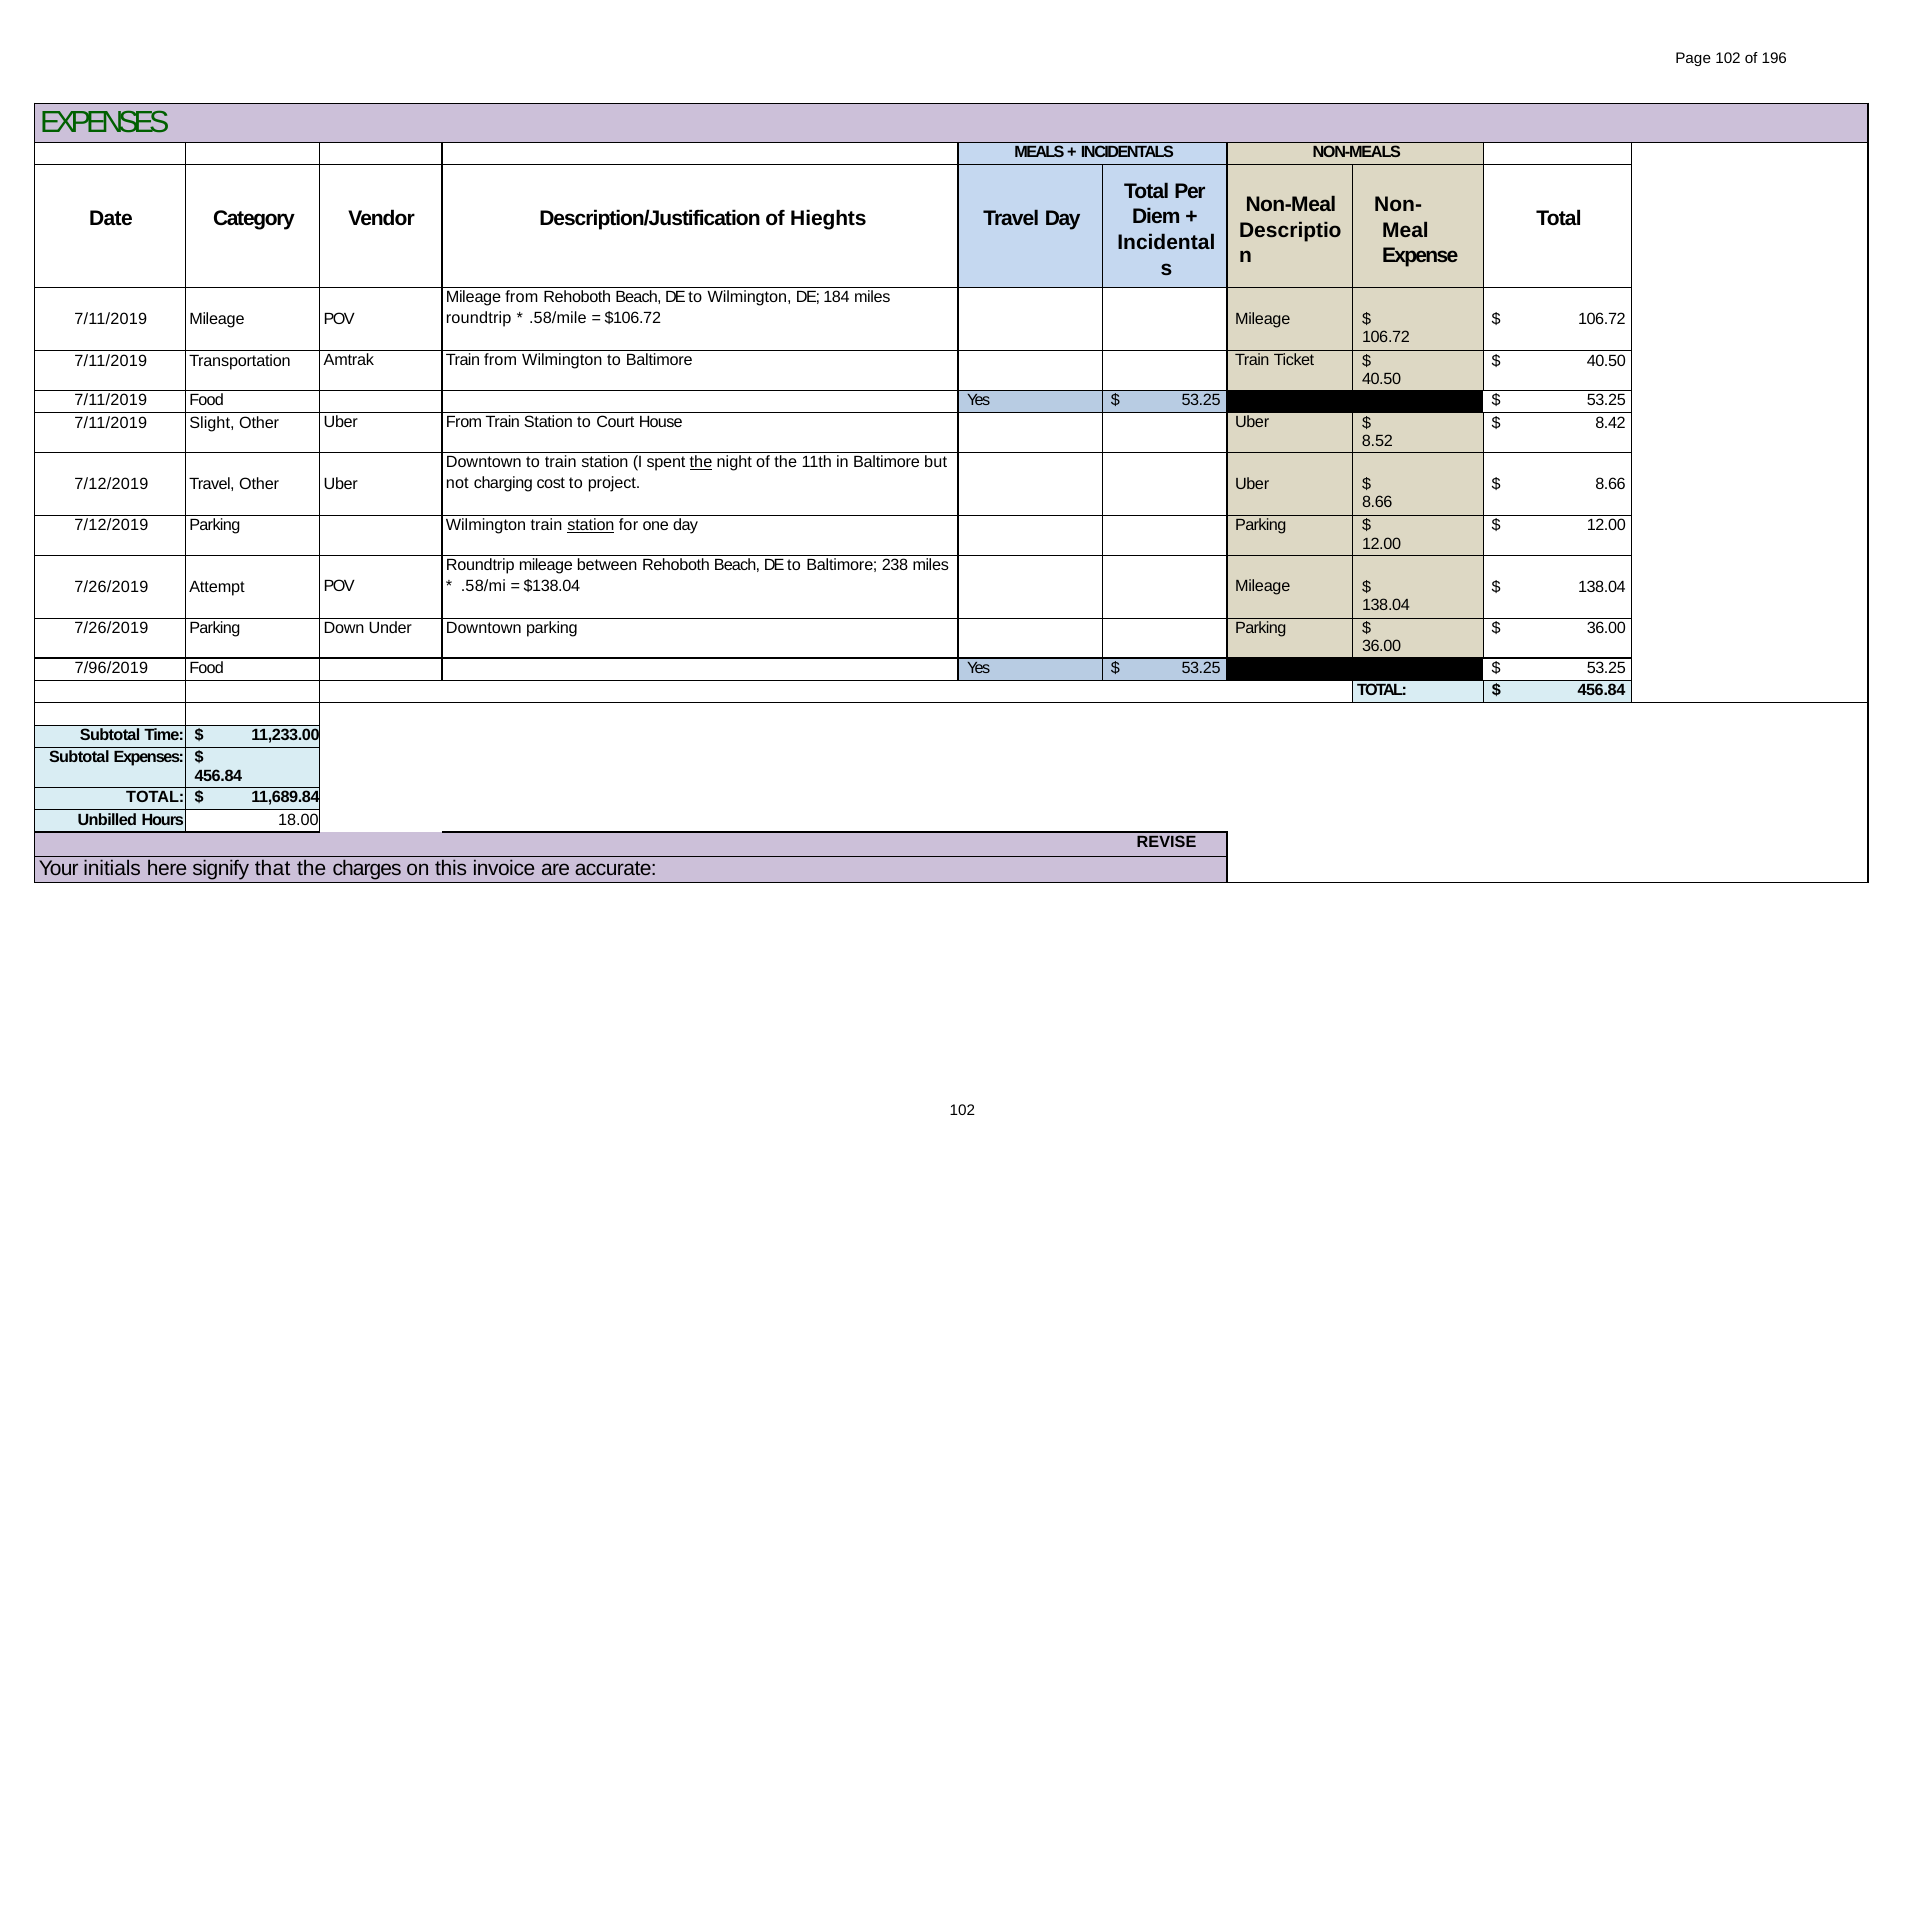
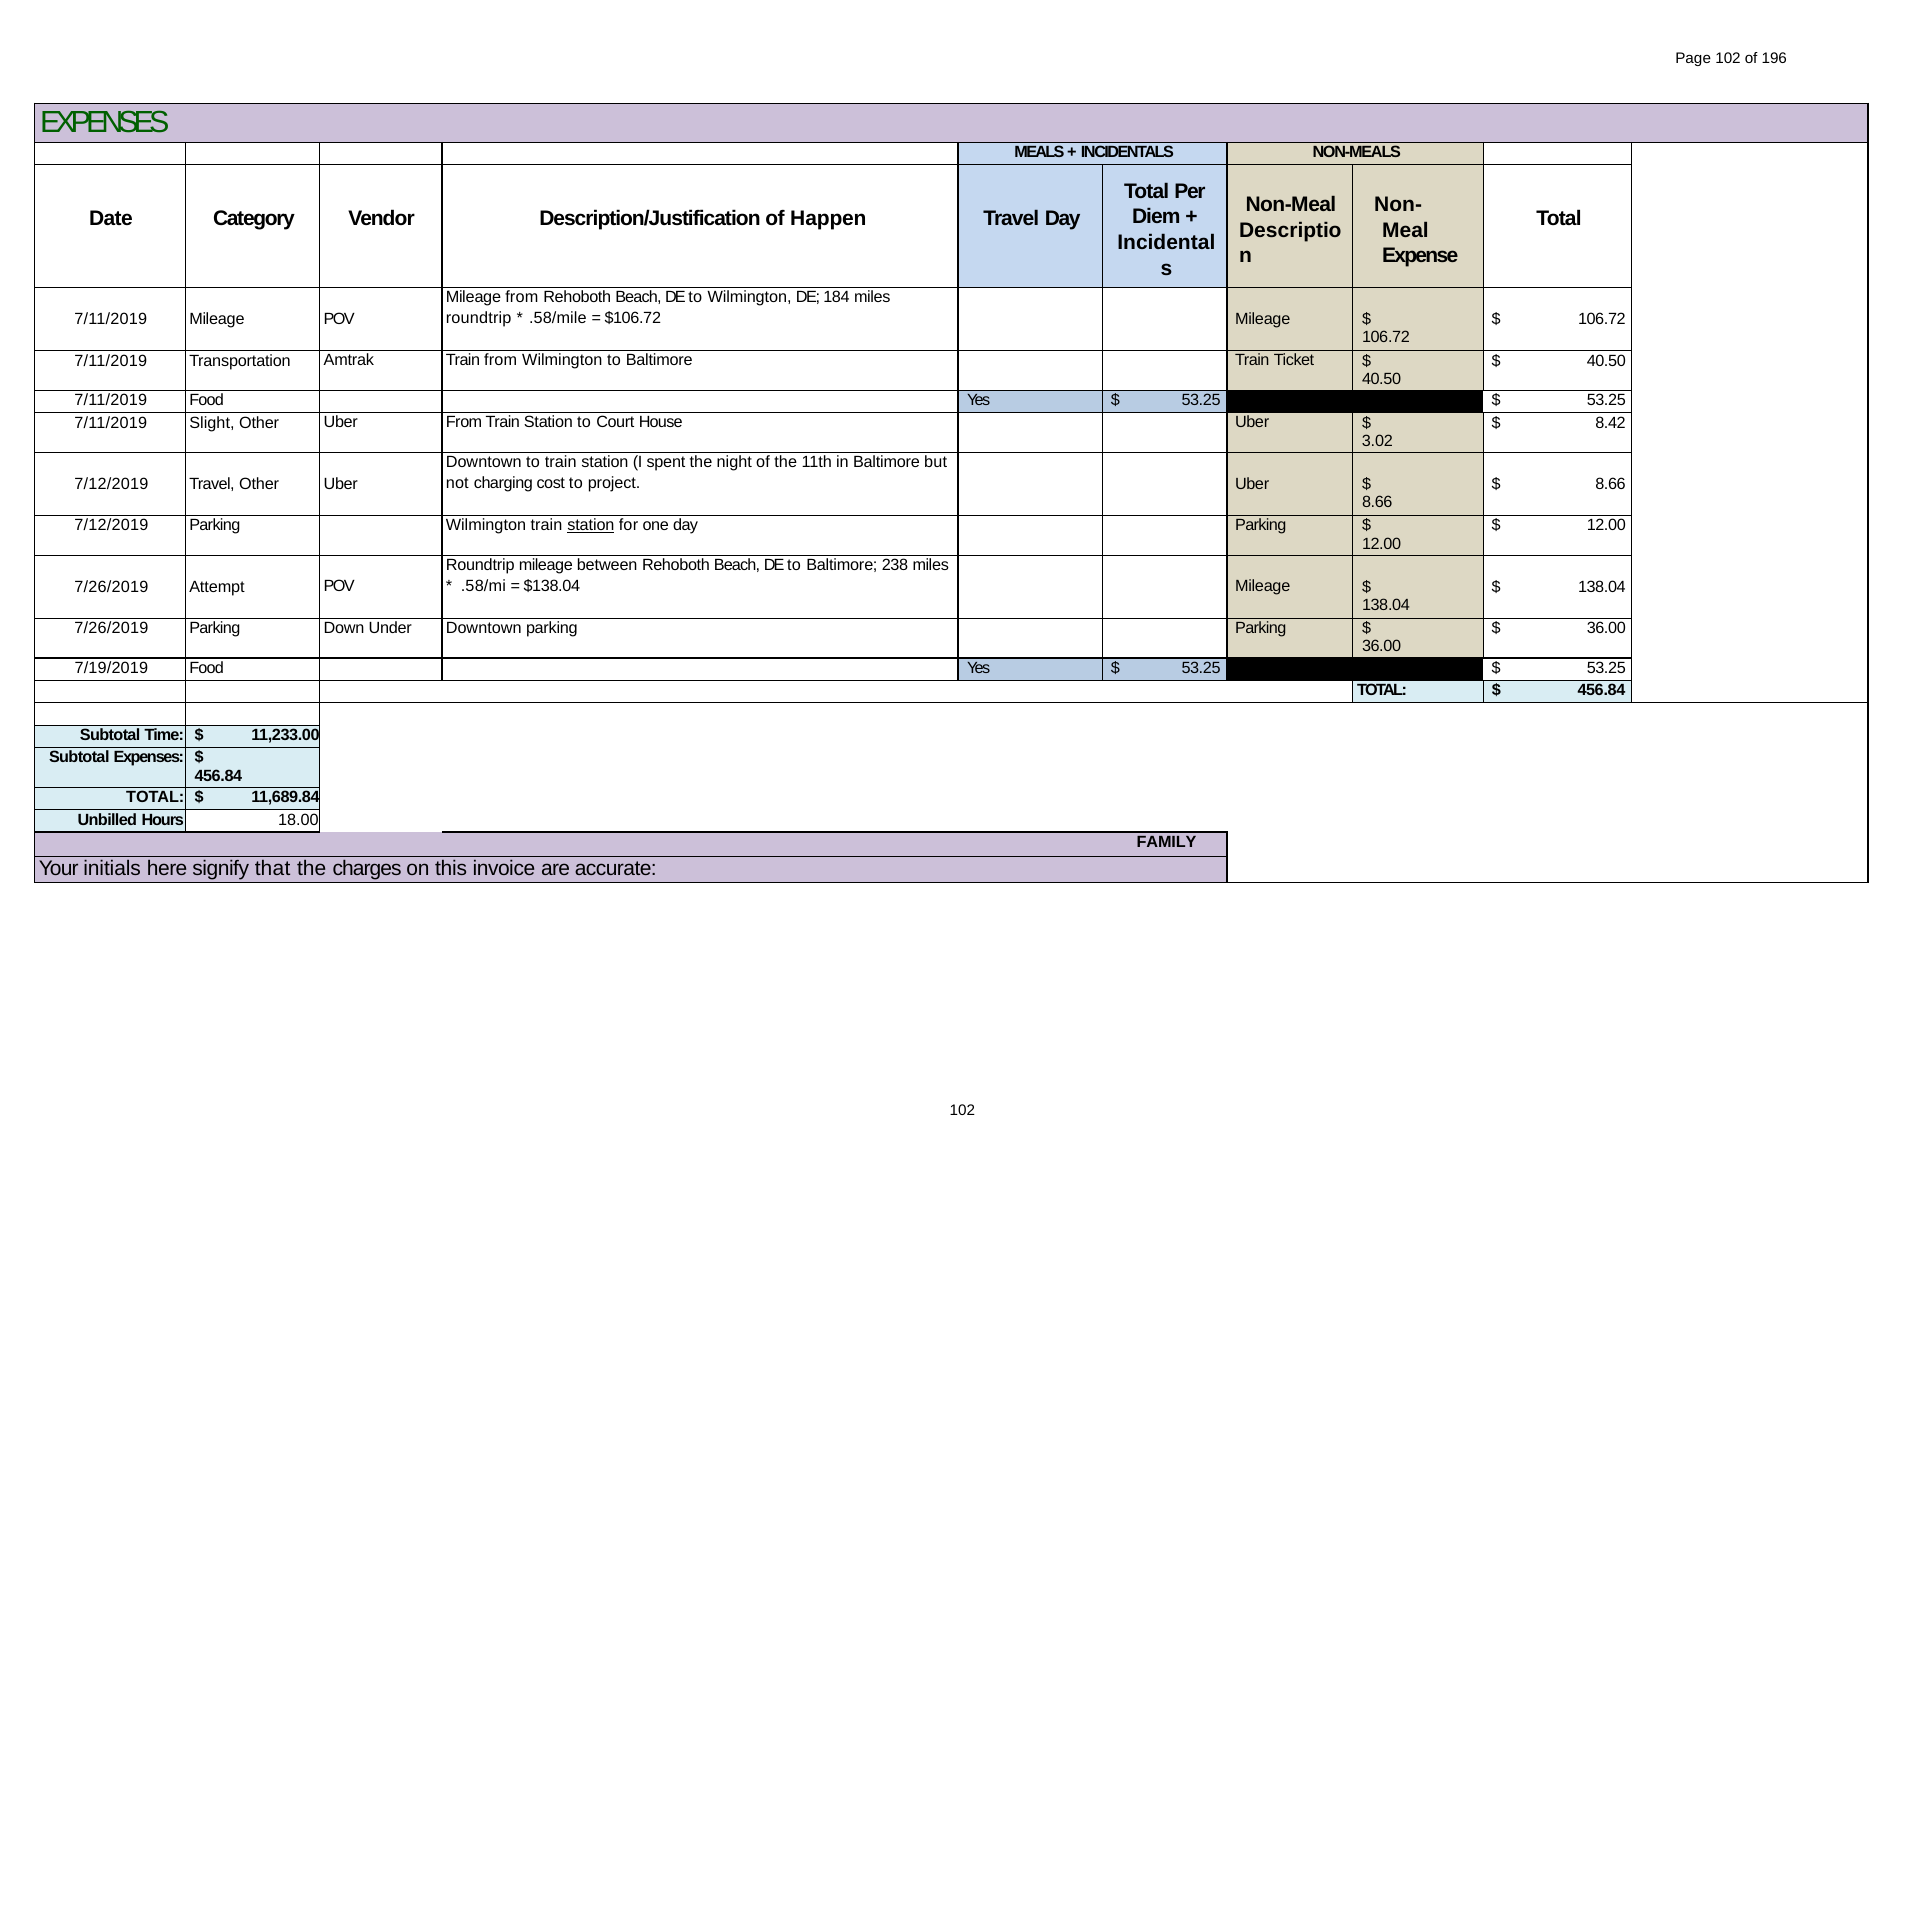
Hieghts: Hieghts -> Happen (828, 219)
8.52: 8.52 -> 3.02 (1377, 441)
the underline: present -> none (701, 462)
7/96/2019: 7/96/2019 -> 7/19/2019 (111, 668)
REVISE: REVISE -> FAMILY (1167, 842)
